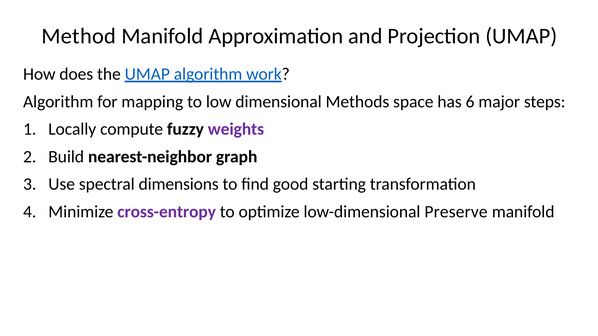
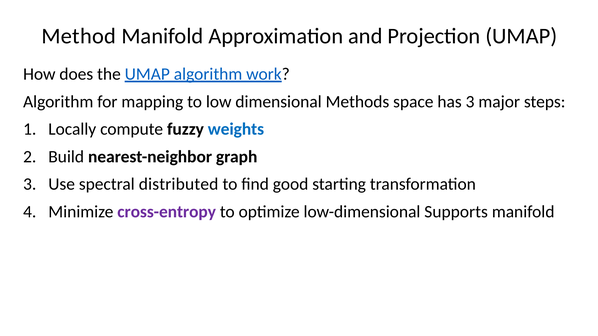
has 6: 6 -> 3 (470, 102)
weights colour: purple -> blue (236, 129)
dimensions: dimensions -> distributed (179, 184)
Preserve: Preserve -> Supports (456, 212)
